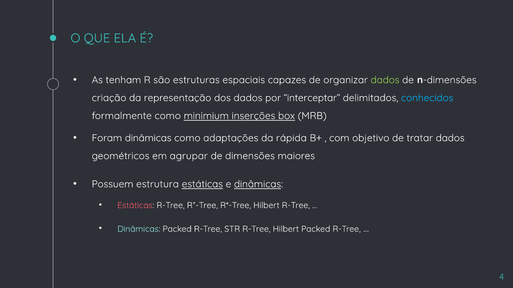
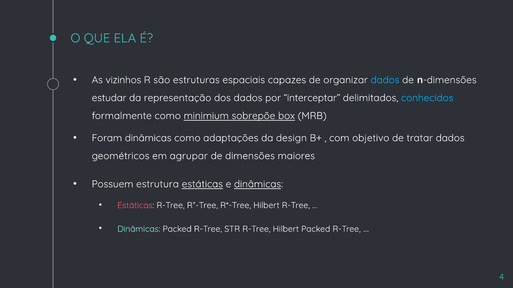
tenham: tenham -> vizinhos (123, 80)
dados colour: light green -> light blue (385, 80)
criação: criação -> estudar (109, 98)
inserções: inserções -> sobrepõe (253, 116)
rápida: rápida -> design (291, 138)
